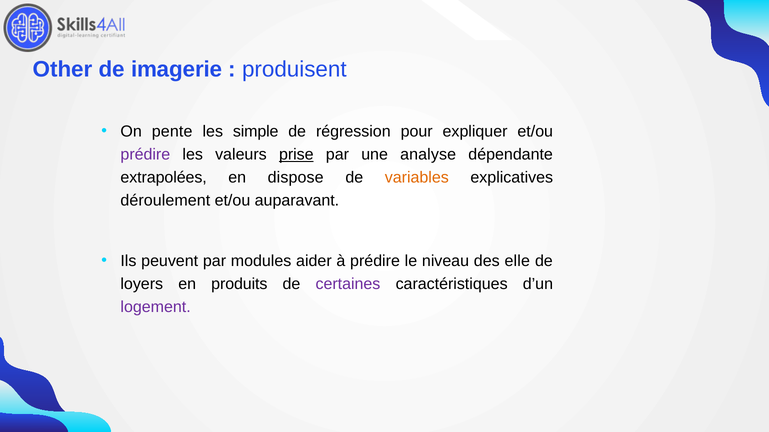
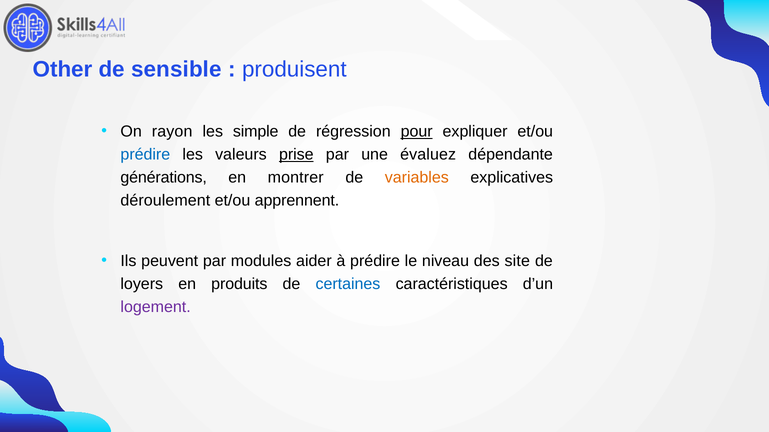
imagerie: imagerie -> sensible (176, 70)
pente: pente -> rayon (172, 132)
pour underline: none -> present (417, 132)
prédire colour: purple -> blue (145, 155)
analyse: analyse -> évaluez (428, 155)
extrapolées: extrapolées -> générations (164, 178)
dispose: dispose -> montrer (296, 178)
auparavant: auparavant -> apprennent (297, 201)
elle: elle -> site (517, 261)
certaines colour: purple -> blue (348, 284)
